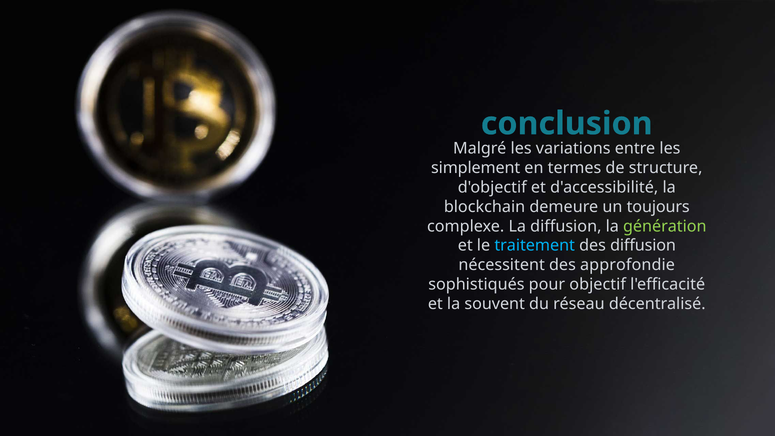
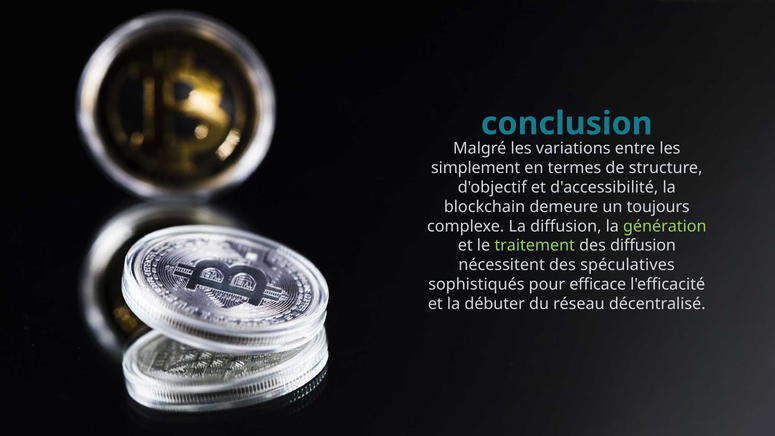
traitement colour: light blue -> light green (535, 246)
approfondie: approfondie -> spéculatives (628, 265)
objectif: objectif -> efficace (598, 284)
souvent: souvent -> débuter (495, 304)
